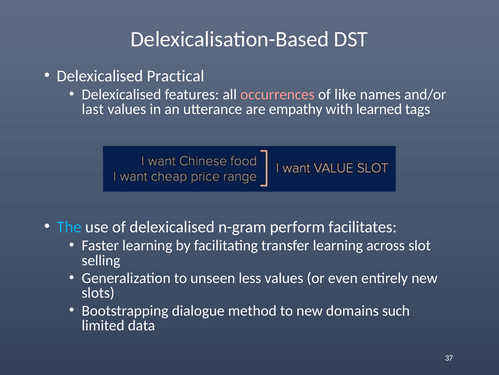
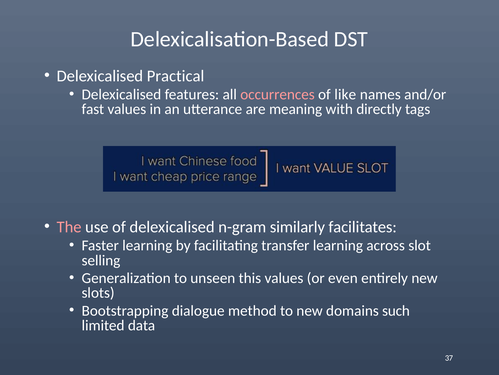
last: last -> fast (93, 109)
empathy: empathy -> meaning (296, 109)
learned: learned -> directly (379, 109)
The colour: light blue -> pink (69, 227)
perform: perform -> similarly (297, 227)
less: less -> this (250, 278)
